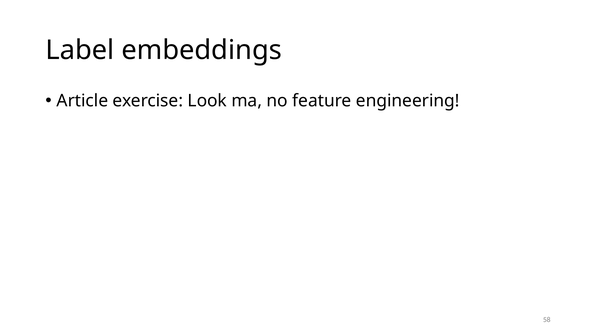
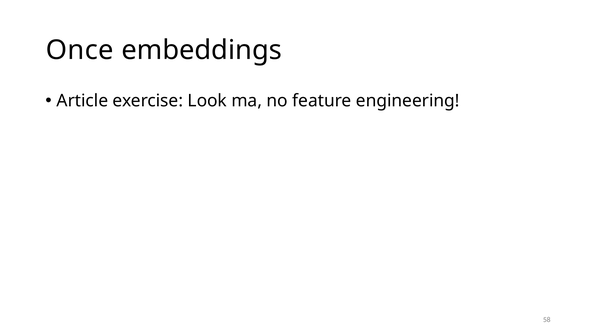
Label: Label -> Once (80, 50)
